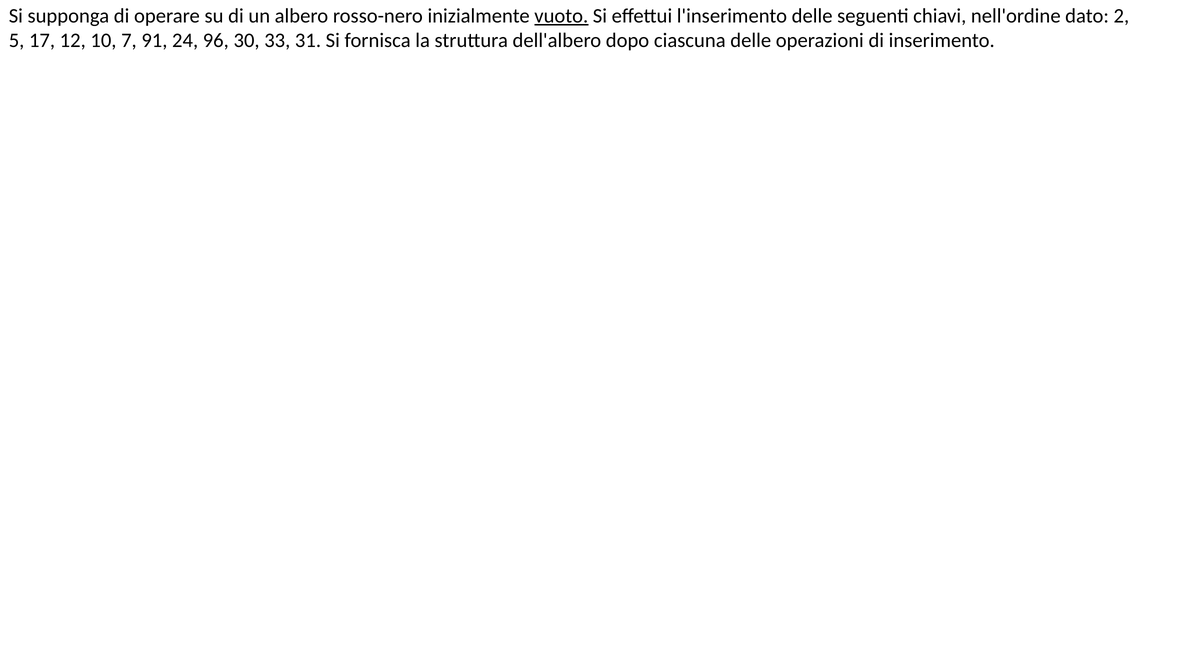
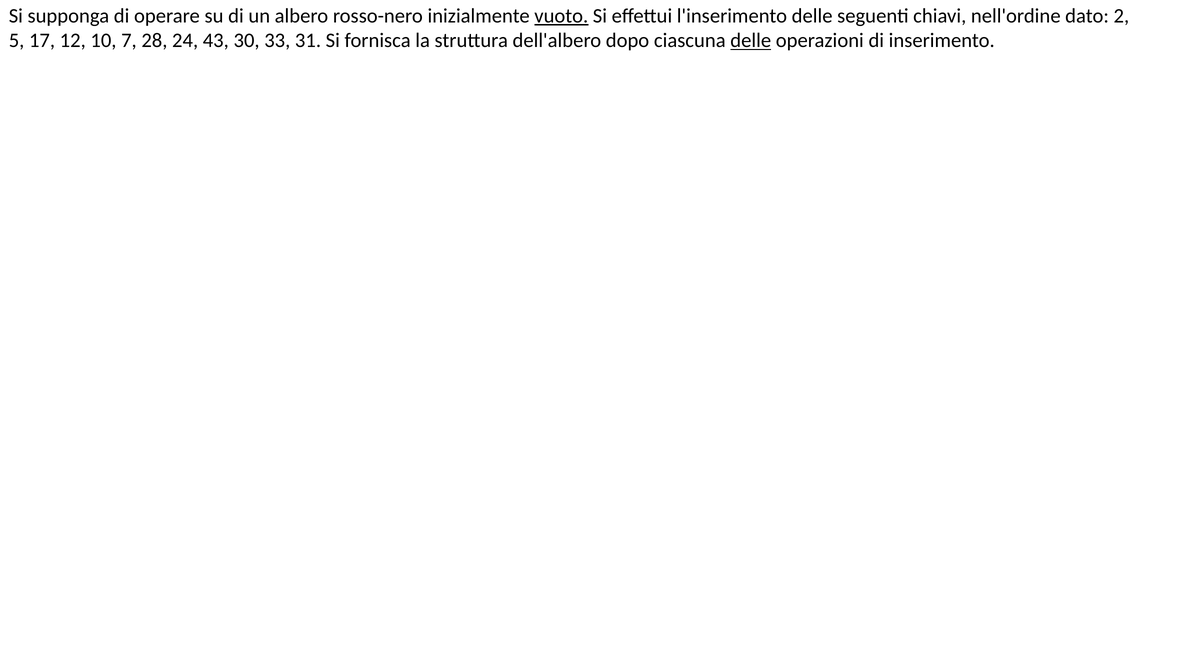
91: 91 -> 28 (154, 41)
96: 96 -> 43 (216, 41)
delle underline: none -> present (751, 41)
